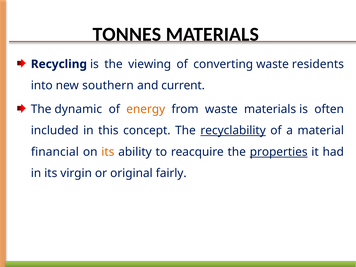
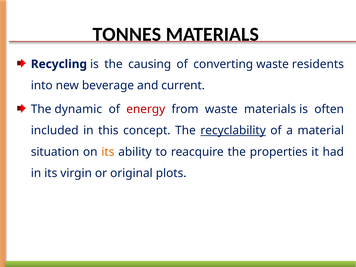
viewing: viewing -> causing (150, 64)
southern: southern -> beverage (108, 85)
energy colour: orange -> red (146, 109)
financial: financial -> situation (55, 152)
properties underline: present -> none (279, 152)
fairly: fairly -> plots (171, 173)
